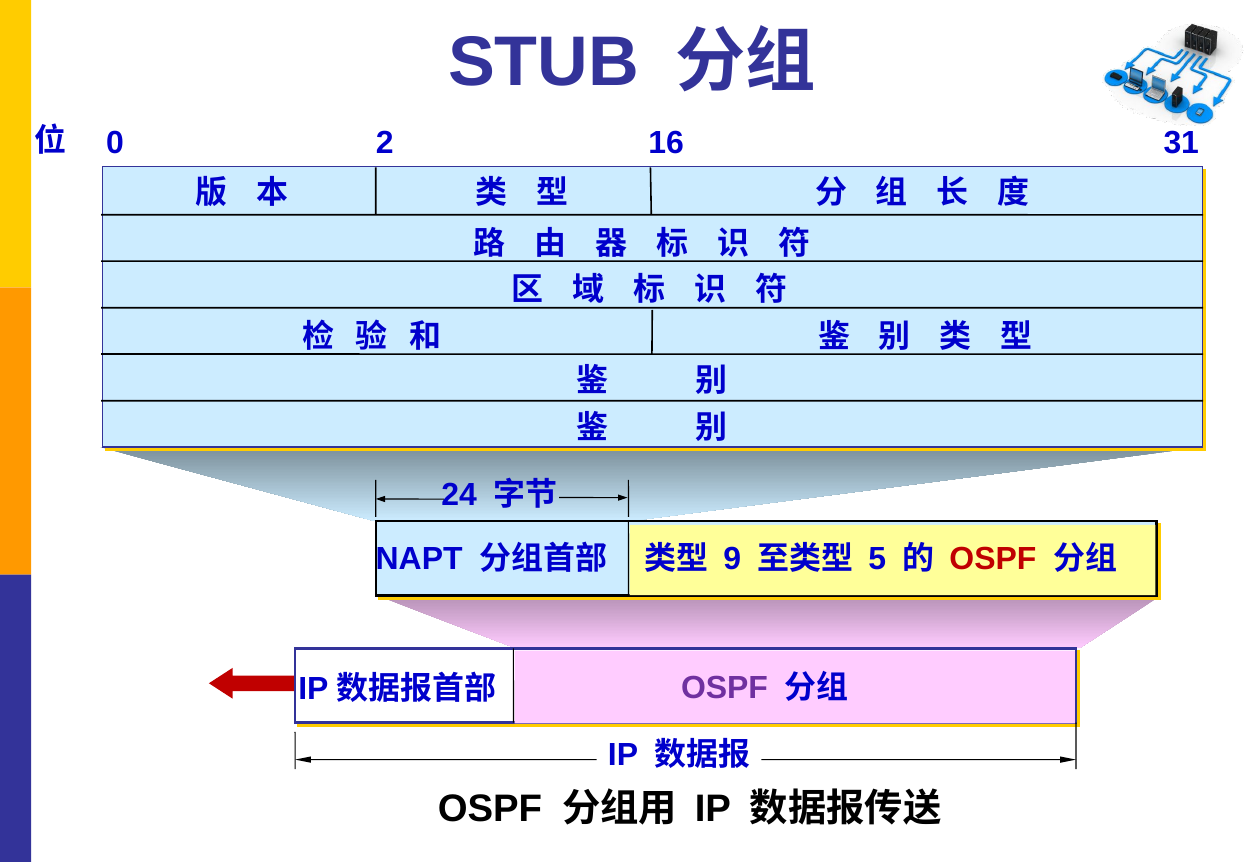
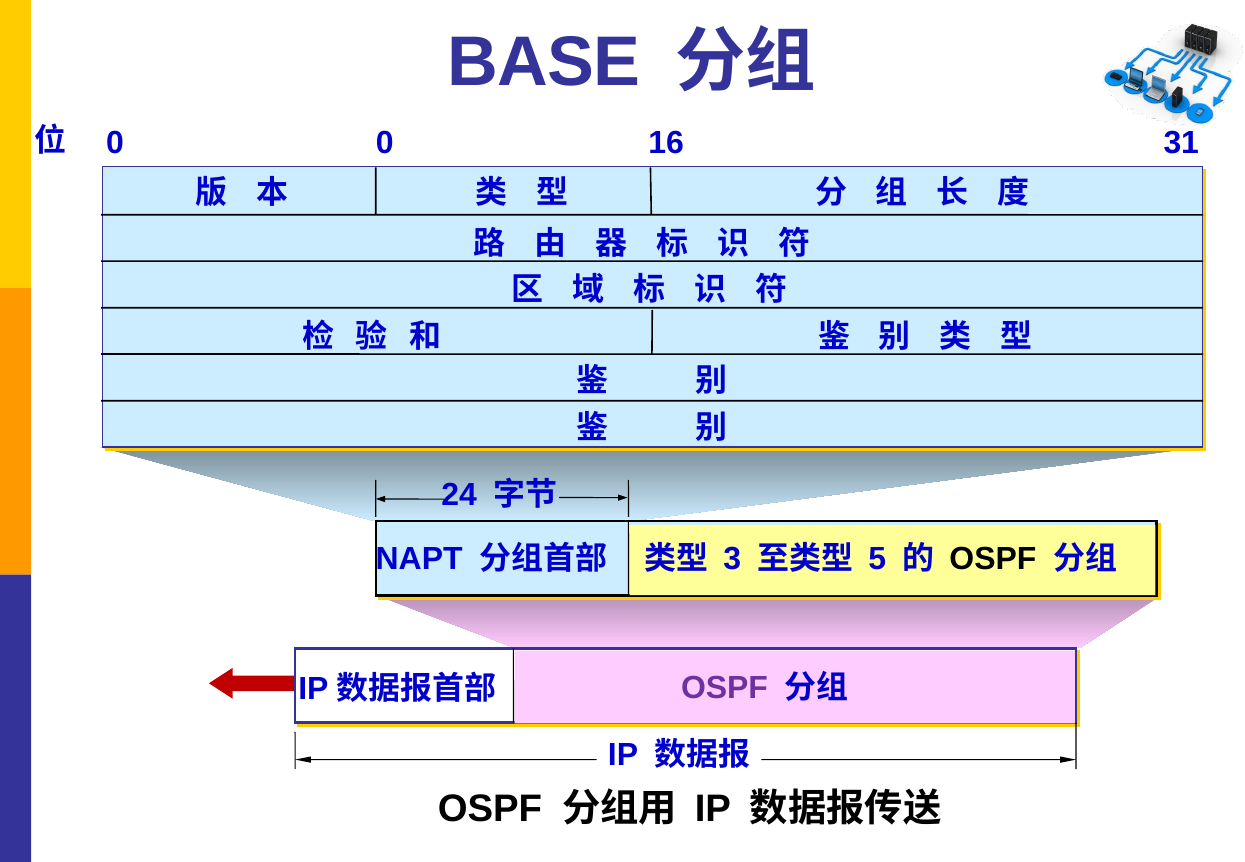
STUB: STUB -> BASE (544, 62)
0 2: 2 -> 0 (385, 143)
9: 9 -> 3 (732, 559)
OSPF colour: red -> black (993, 559)
